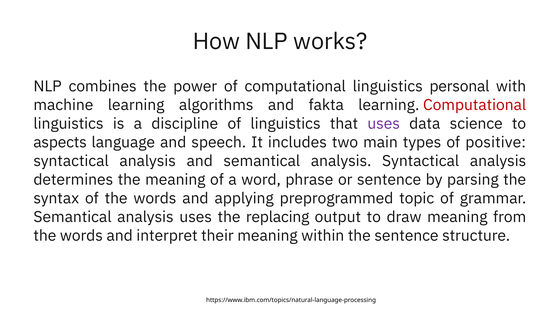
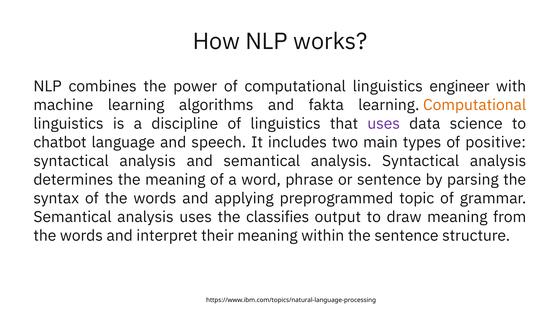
personal: personal -> engineer (459, 86)
Computational colour: red -> orange (475, 105)
aspects: aspects -> chatbot (60, 142)
replacing: replacing -> classifies (278, 217)
